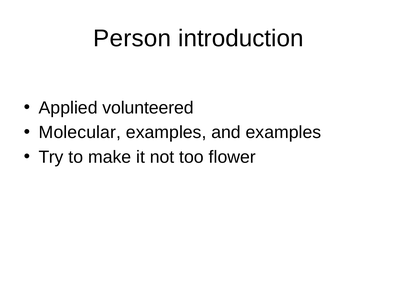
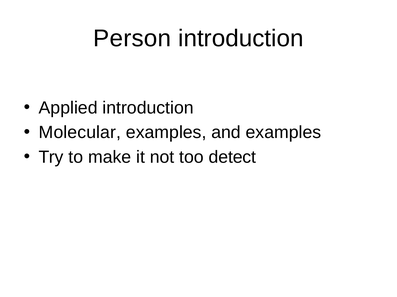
Applied volunteered: volunteered -> introduction (148, 108)
flower: flower -> detect (232, 157)
